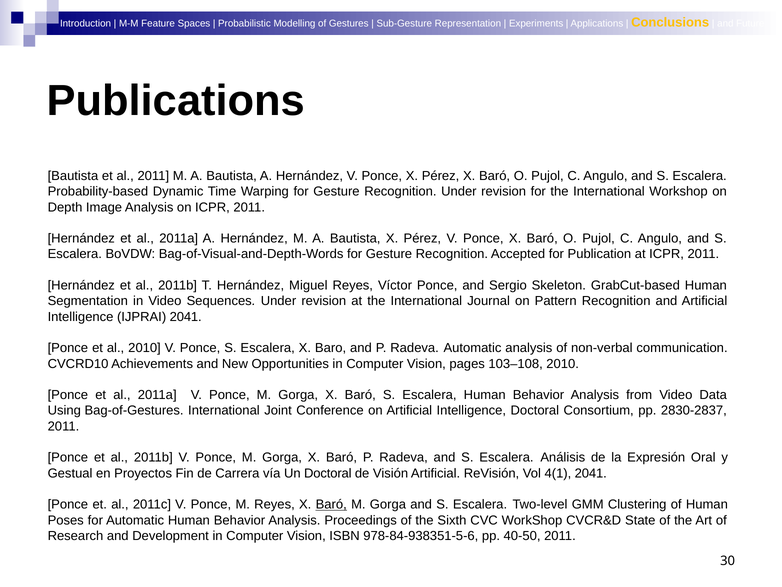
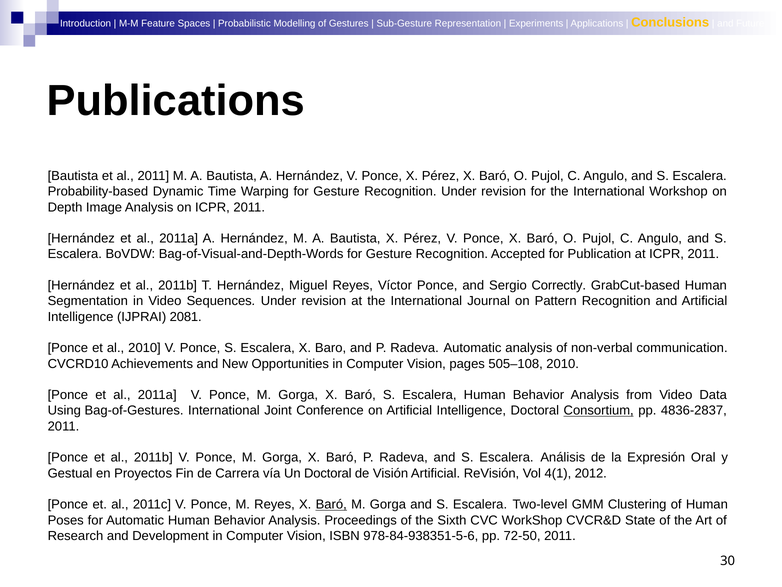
Skeleton: Skeleton -> Correctly (559, 285)
IJPRAI 2041: 2041 -> 2081 (186, 317)
103–108: 103–108 -> 505–108 (516, 363)
Consortium underline: none -> present (599, 410)
2830-2837: 2830-2837 -> 4836-2837 (694, 410)
4(1 2041: 2041 -> 2012 (591, 473)
40-50: 40-50 -> 72-50 (522, 535)
